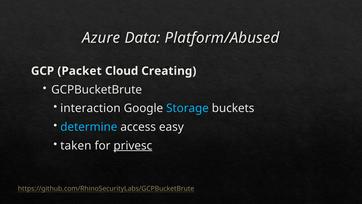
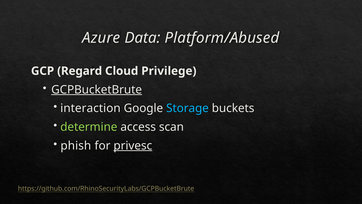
Packet: Packet -> Regard (80, 71)
Creating: Creating -> Privilege (169, 71)
GCPBucketBrute underline: none -> present (97, 89)
determine colour: light blue -> light green (89, 127)
easy: easy -> scan (171, 127)
taken: taken -> phish (76, 145)
